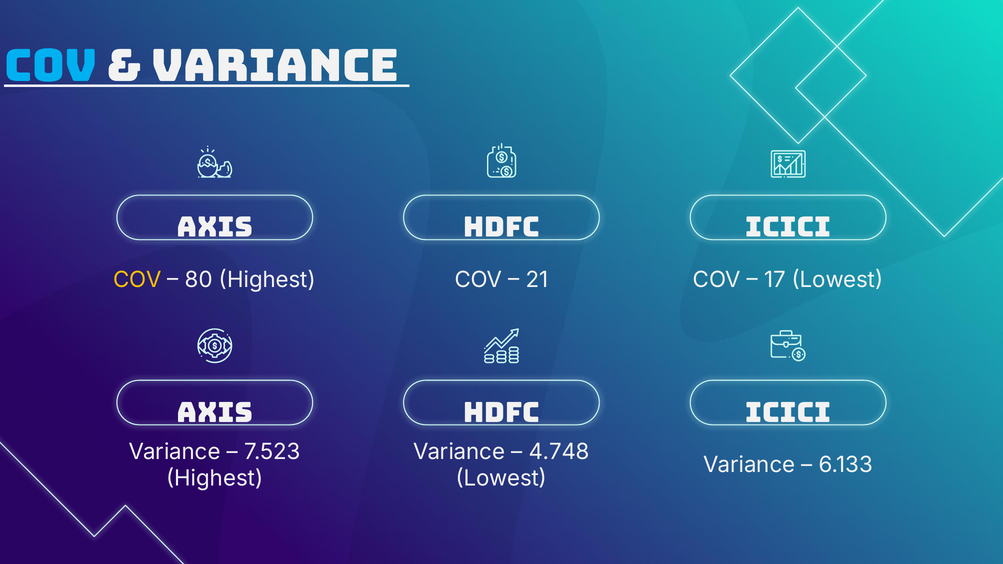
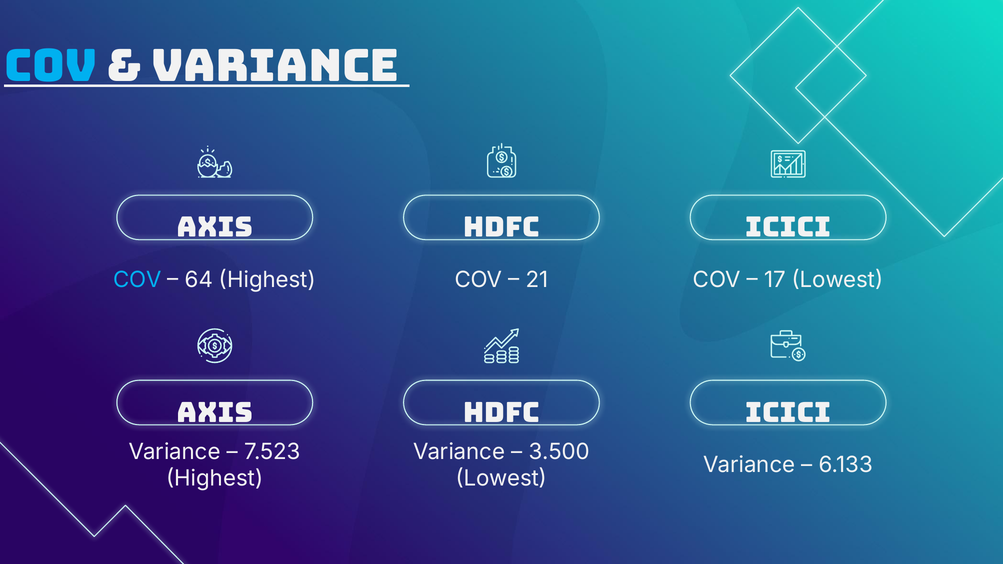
COV colour: yellow -> light blue (137, 280)
80: 80 -> 64 (199, 280)
4.748: 4.748 -> 3.500 (559, 452)
